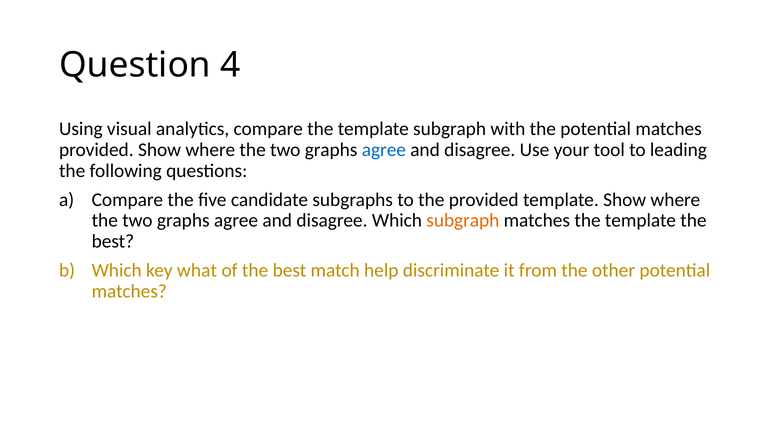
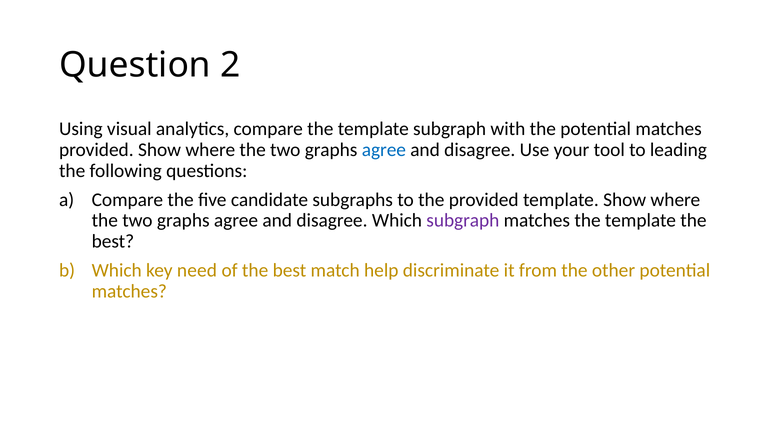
4: 4 -> 2 (230, 65)
subgraph colour: orange -> purple (463, 221)
what: what -> need (197, 271)
